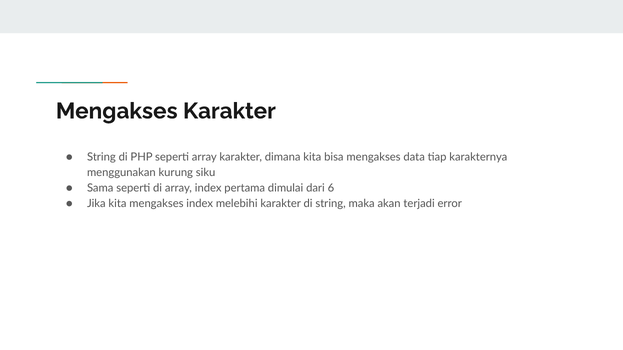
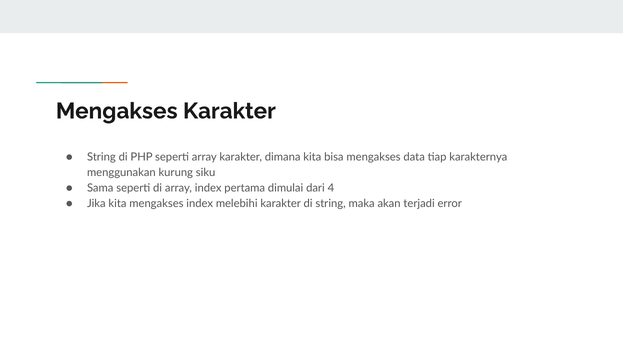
6: 6 -> 4 (331, 188)
